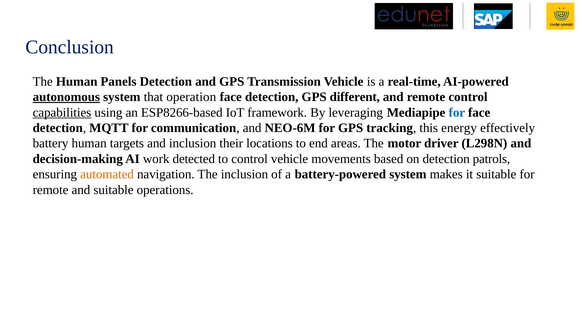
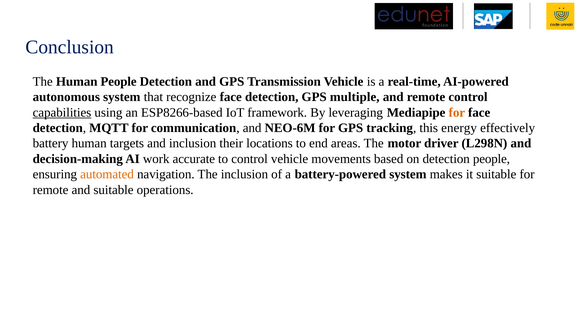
Human Panels: Panels -> People (119, 82)
autonomous underline: present -> none (66, 97)
operation: operation -> recognize (191, 97)
different: different -> multiple (355, 97)
for colour: blue -> orange (457, 113)
detected: detected -> accurate (194, 159)
detection patrols: patrols -> people (491, 159)
